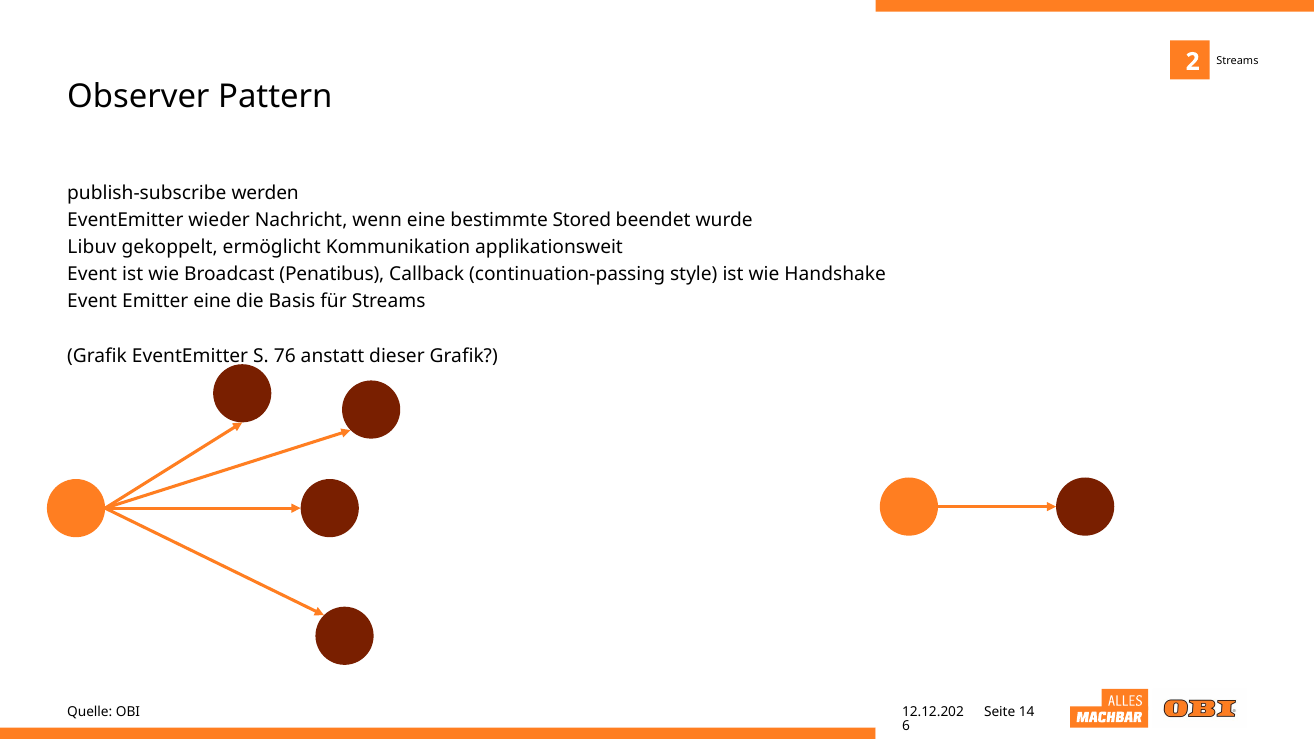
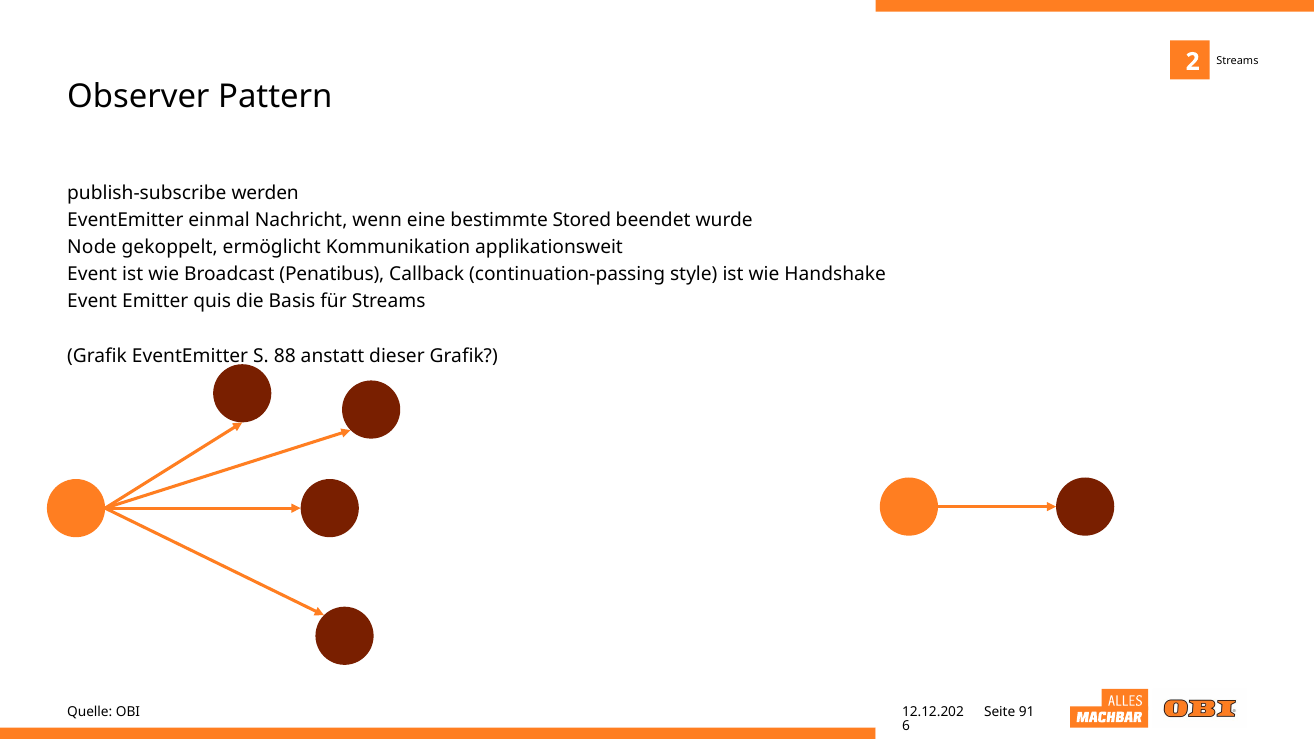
wieder: wieder -> einmal (219, 220)
Libuv: Libuv -> Node (92, 247)
Emitter eine: eine -> quis (212, 302)
76: 76 -> 88 (285, 356)
14: 14 -> 91 (1027, 712)
